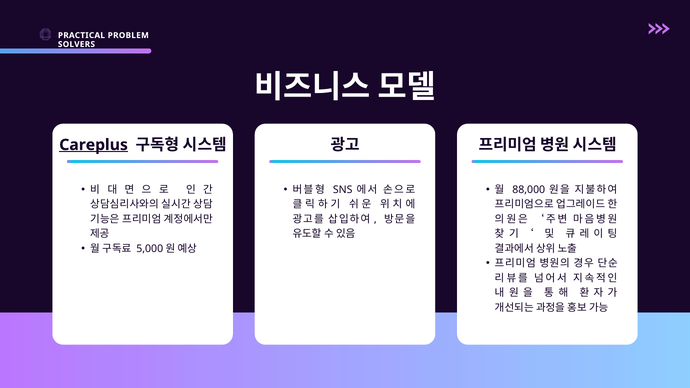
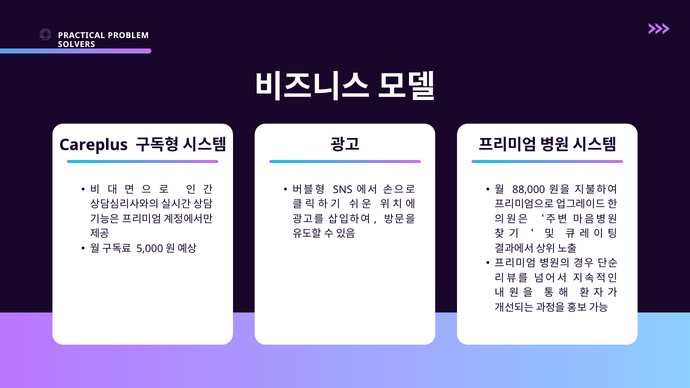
Careplus underline: present -> none (94, 145)
